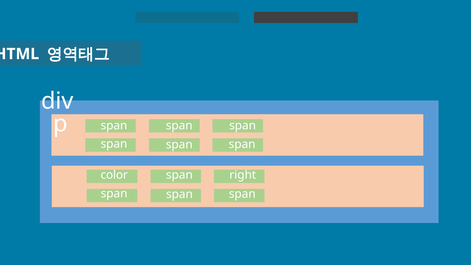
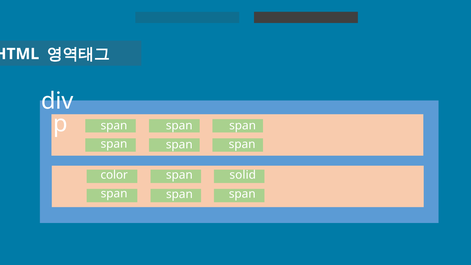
right: right -> solid (243, 175)
